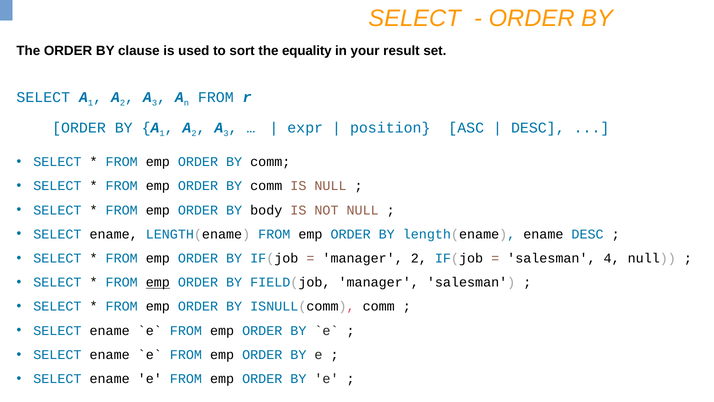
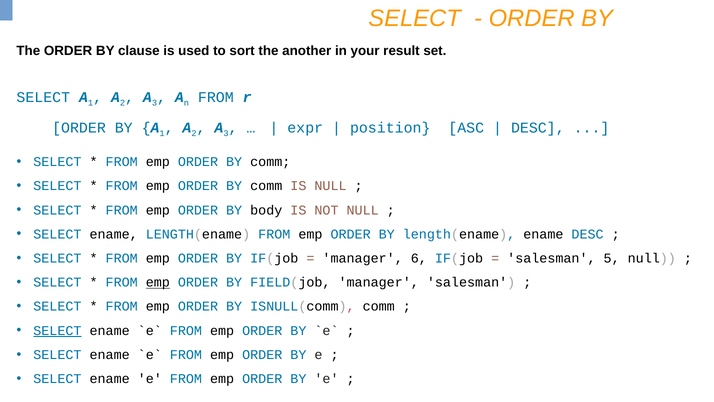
equality: equality -> another (307, 51)
manager 2: 2 -> 6 (419, 258)
4: 4 -> 5 (612, 258)
SELECT underline: none -> present (57, 330)
